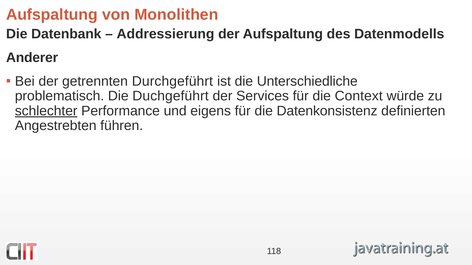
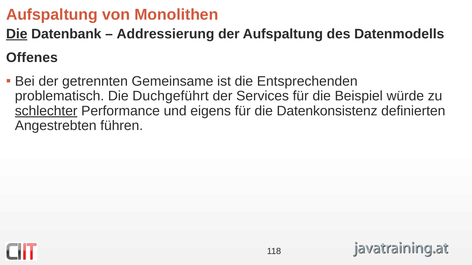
Die underline: none -> present (17, 34)
Anderer: Anderer -> Offenes (32, 58)
Durchgeführt: Durchgeführt -> Gemeinsame (173, 81)
Unterschiedliche: Unterschiedliche -> Entsprechenden (307, 81)
Context: Context -> Beispiel (359, 96)
